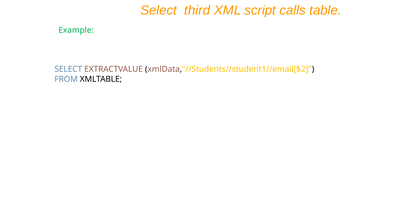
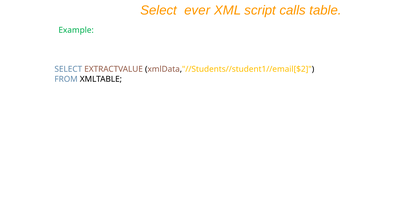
third: third -> ever (197, 10)
